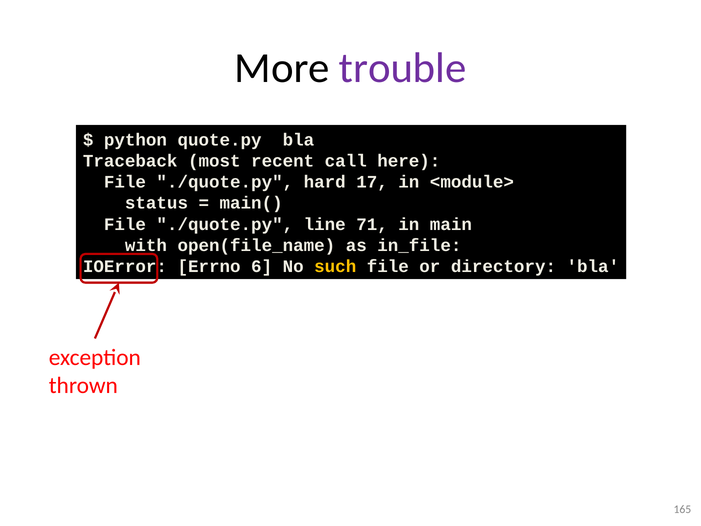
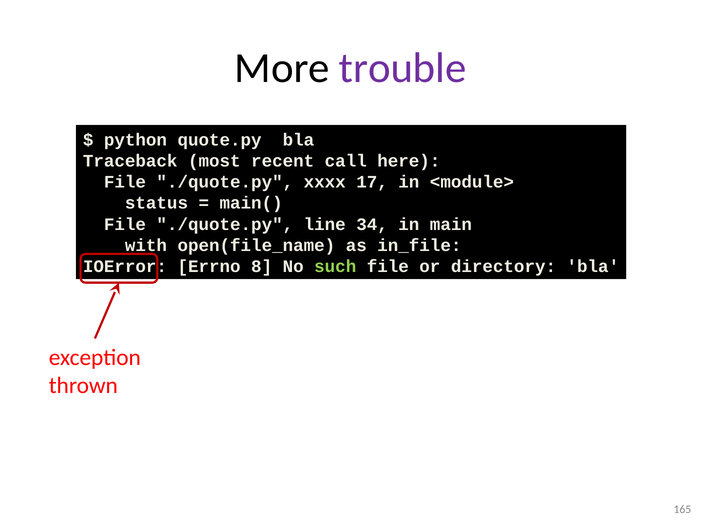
hard: hard -> xxxx (325, 182)
71: 71 -> 34 (372, 224)
6: 6 -> 8 (262, 266)
such colour: yellow -> light green (335, 266)
